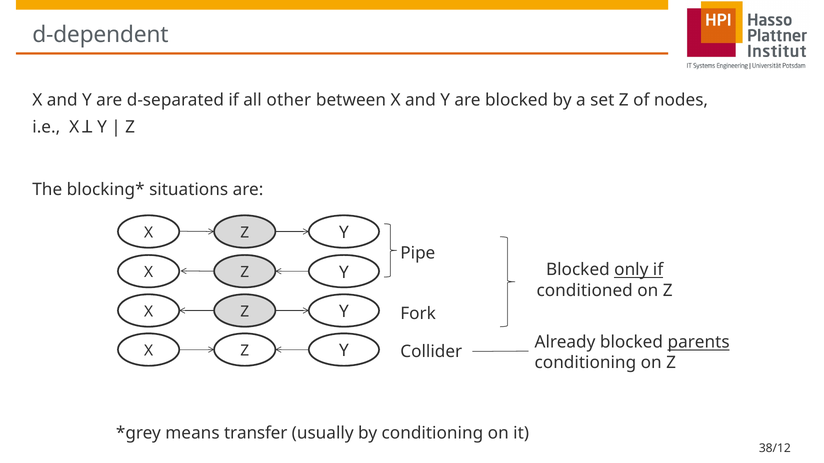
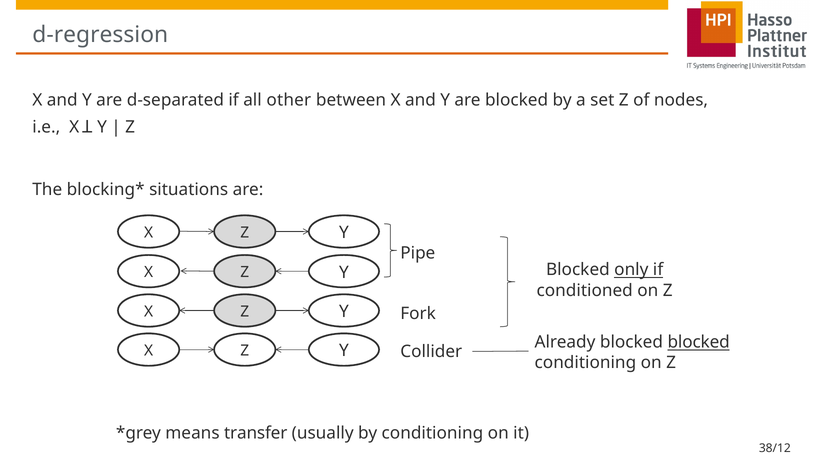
d-dependent: d-dependent -> d-regression (100, 35)
blocked parents: parents -> blocked (699, 342)
